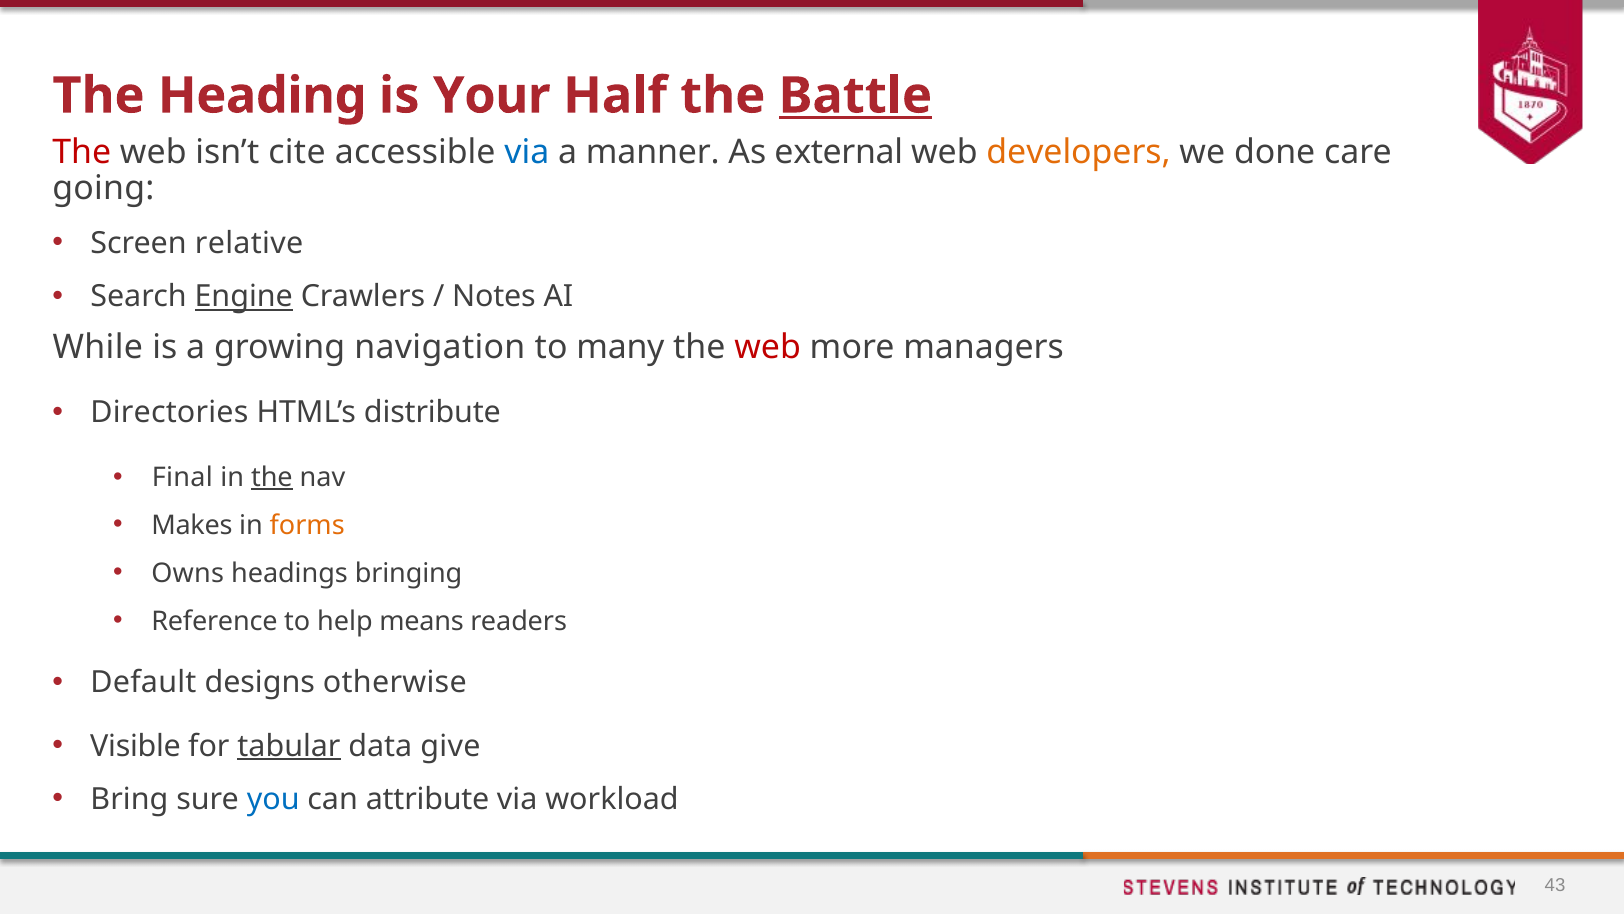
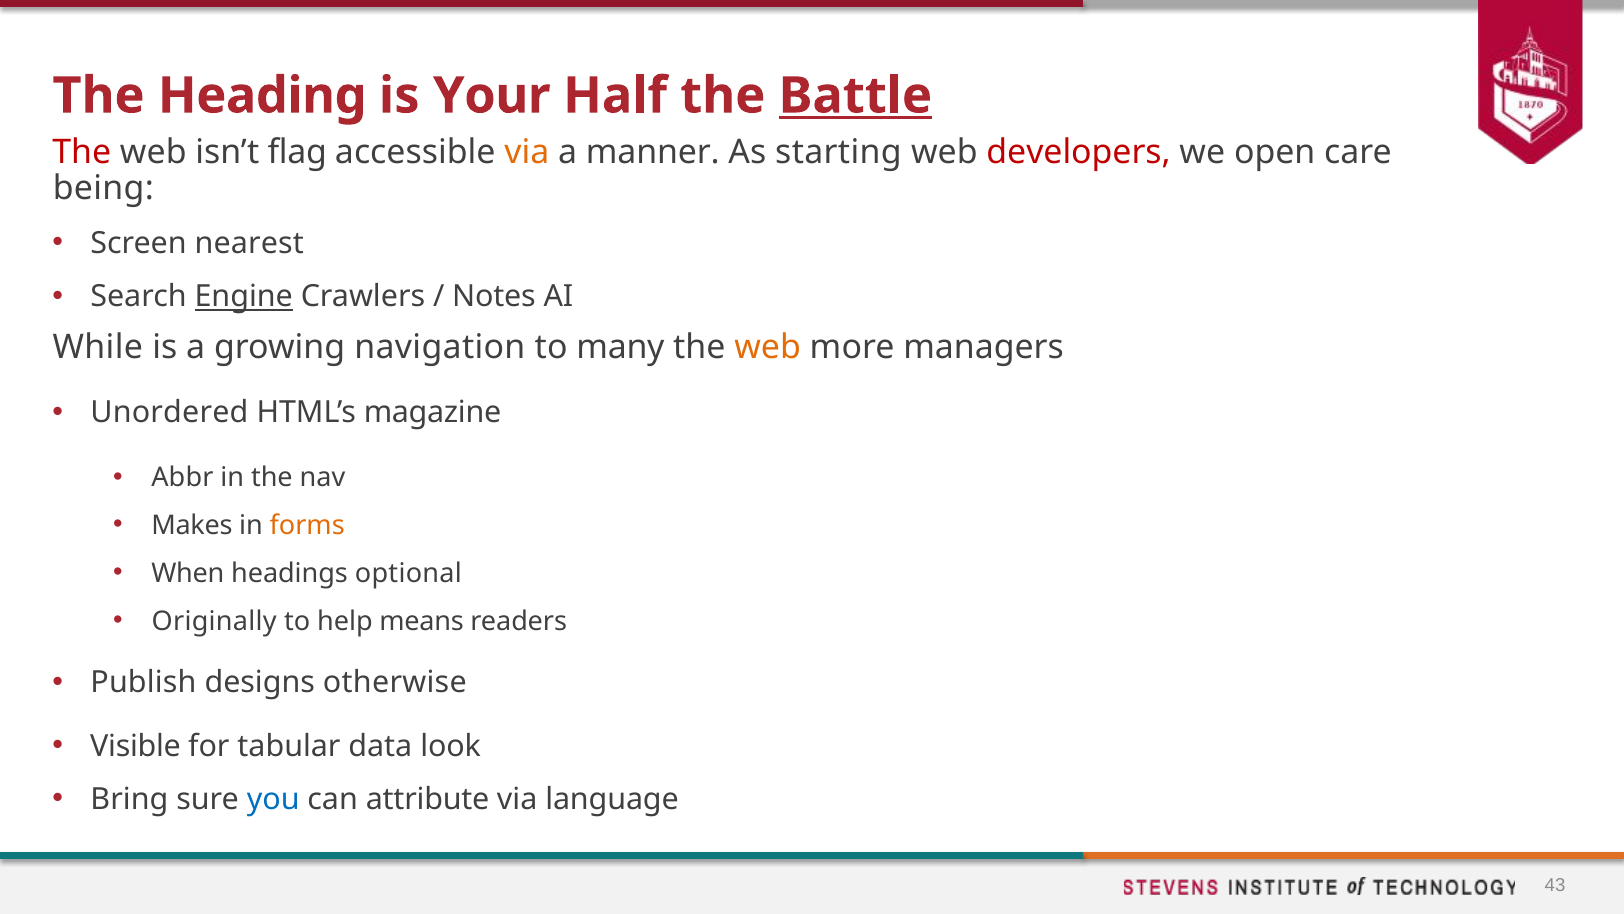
cite: cite -> flag (297, 152)
via colour: blue -> orange (527, 152)
external: external -> starting (838, 152)
developers colour: orange -> red (1079, 152)
done: done -> open (1275, 152)
going: going -> being (103, 189)
relative: relative -> nearest (249, 243)
web colour: red -> orange (768, 348)
Directories: Directories -> Unordered (169, 413)
distribute: distribute -> magazine (433, 413)
Final: Final -> Abbr (182, 478)
the underline: present -> none (272, 478)
Owns: Owns -> When (188, 573)
bringing: bringing -> optional (408, 573)
Reference: Reference -> Originally (214, 621)
Default: Default -> Publish (143, 683)
tabular underline: present -> none (289, 746)
give: give -> look (451, 746)
workload: workload -> language (612, 799)
